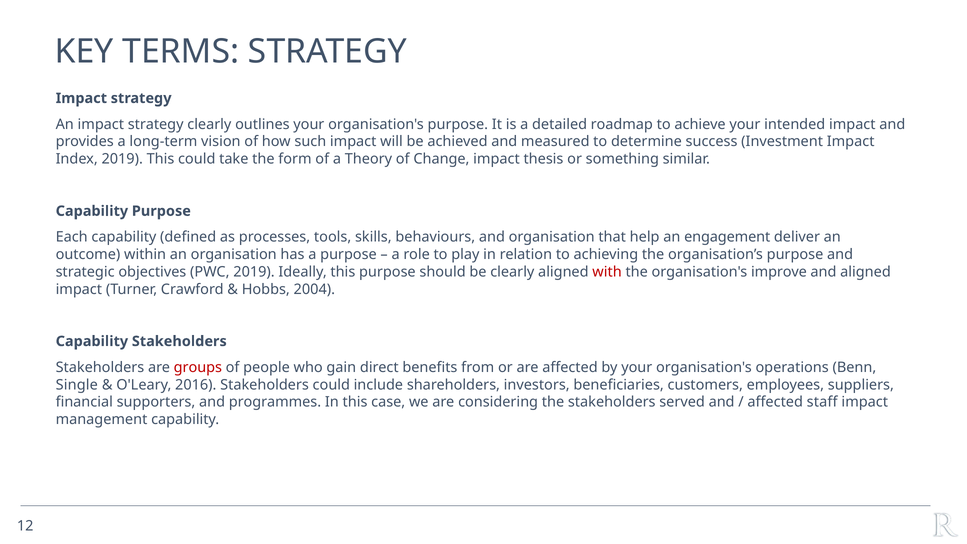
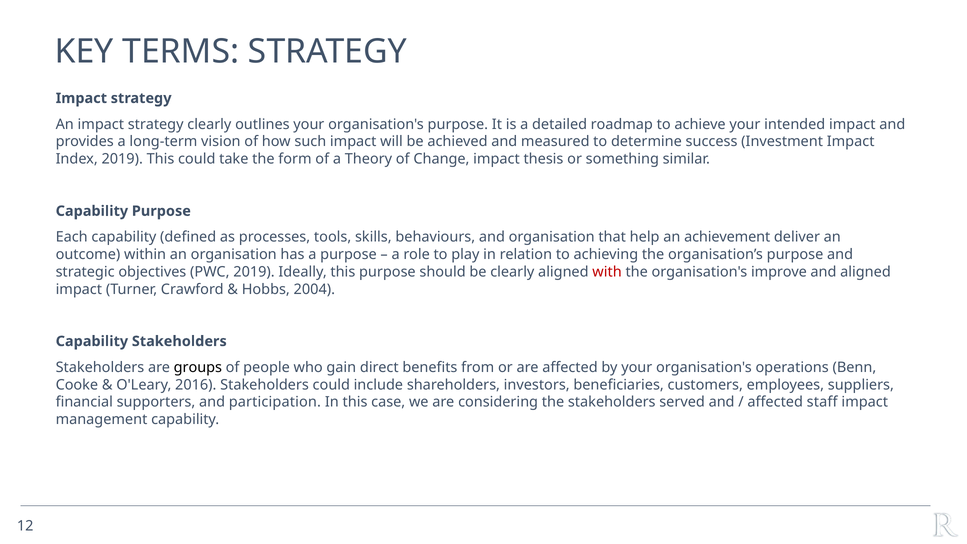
engagement: engagement -> achievement (727, 237)
groups colour: red -> black (198, 367)
Single: Single -> Cooke (77, 385)
programmes: programmes -> participation (275, 402)
